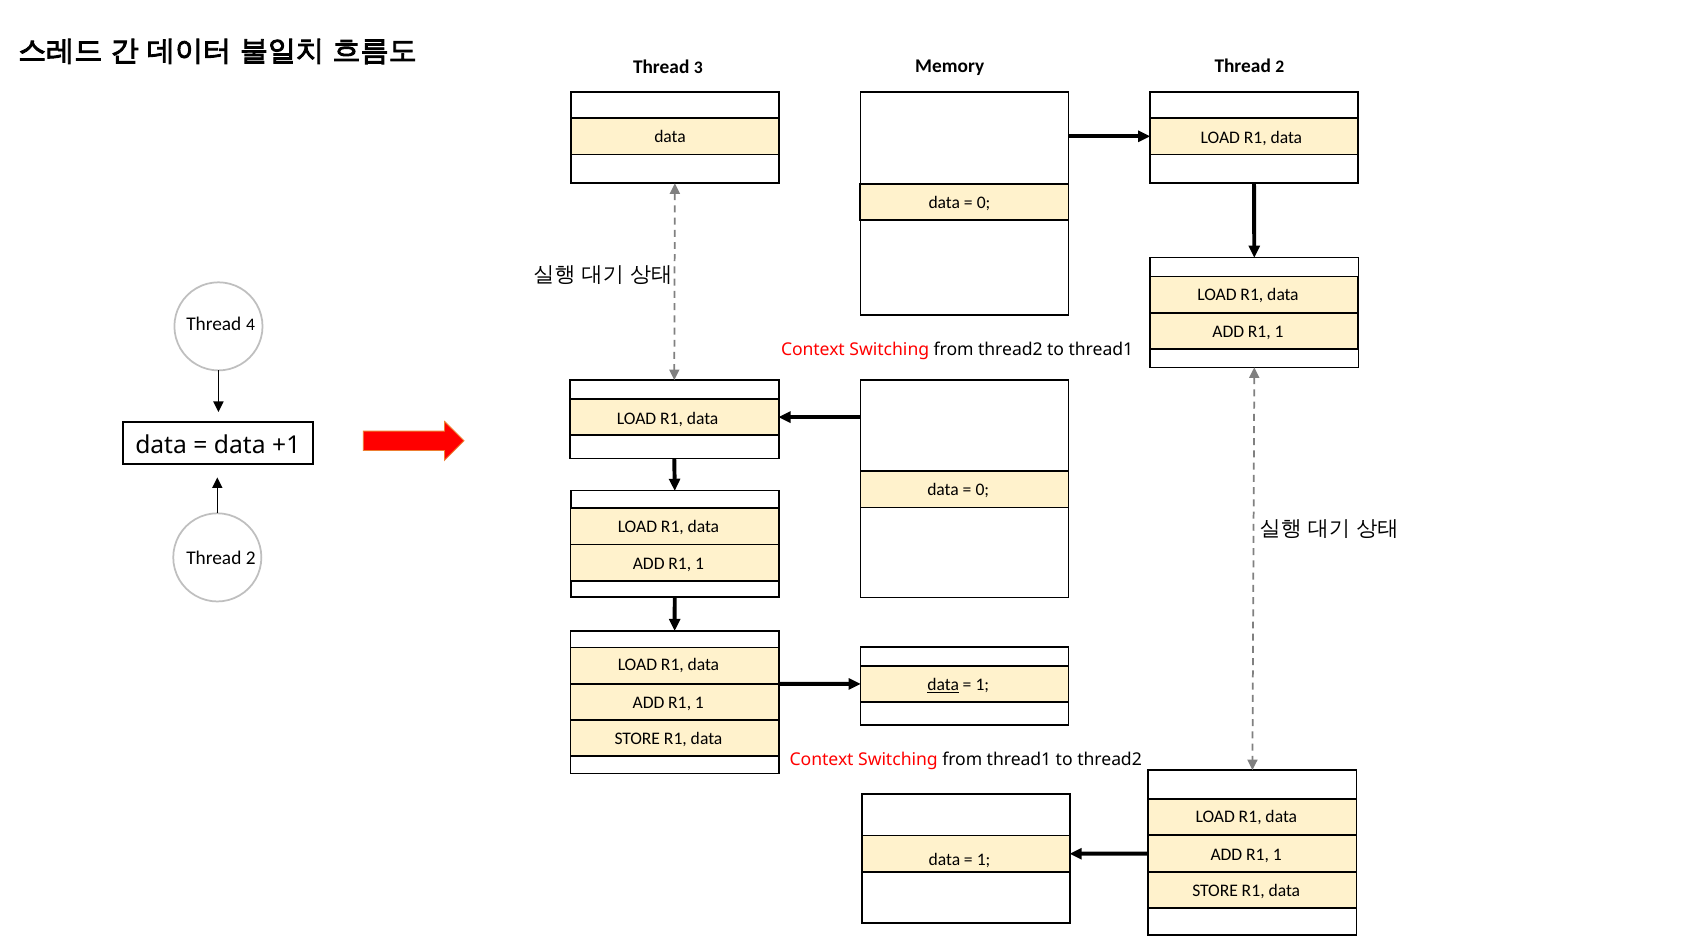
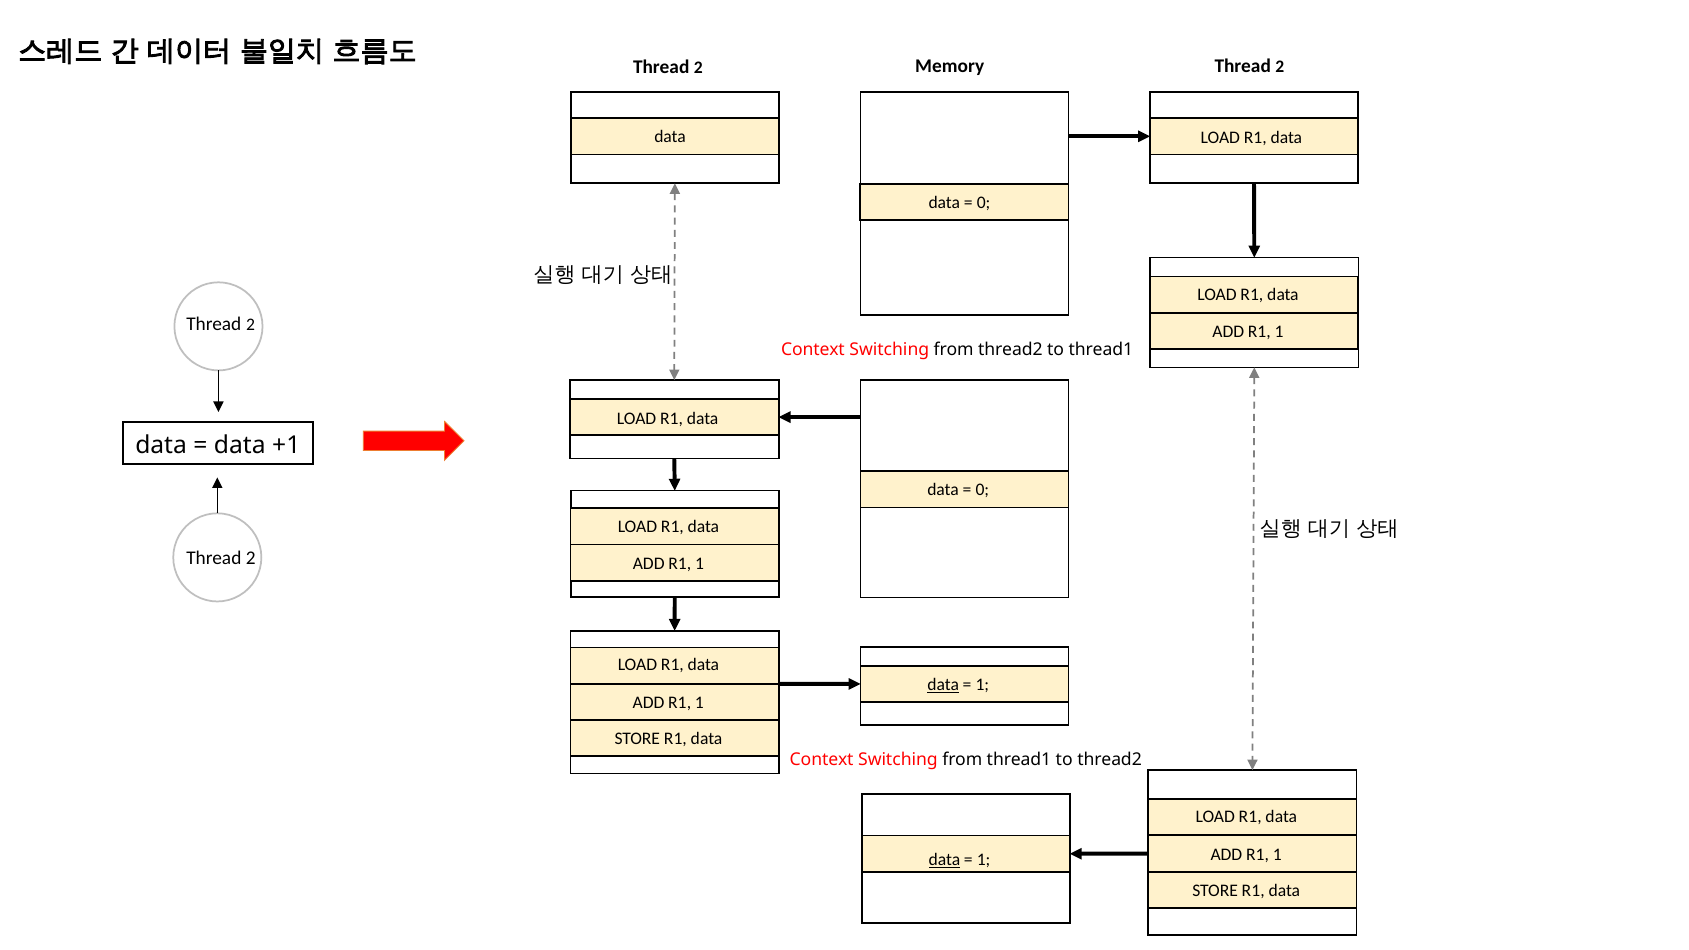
3: 3 -> 2 (698, 68)
4: 4 -> 2 (250, 325)
data underline: none -> present (944, 860)
